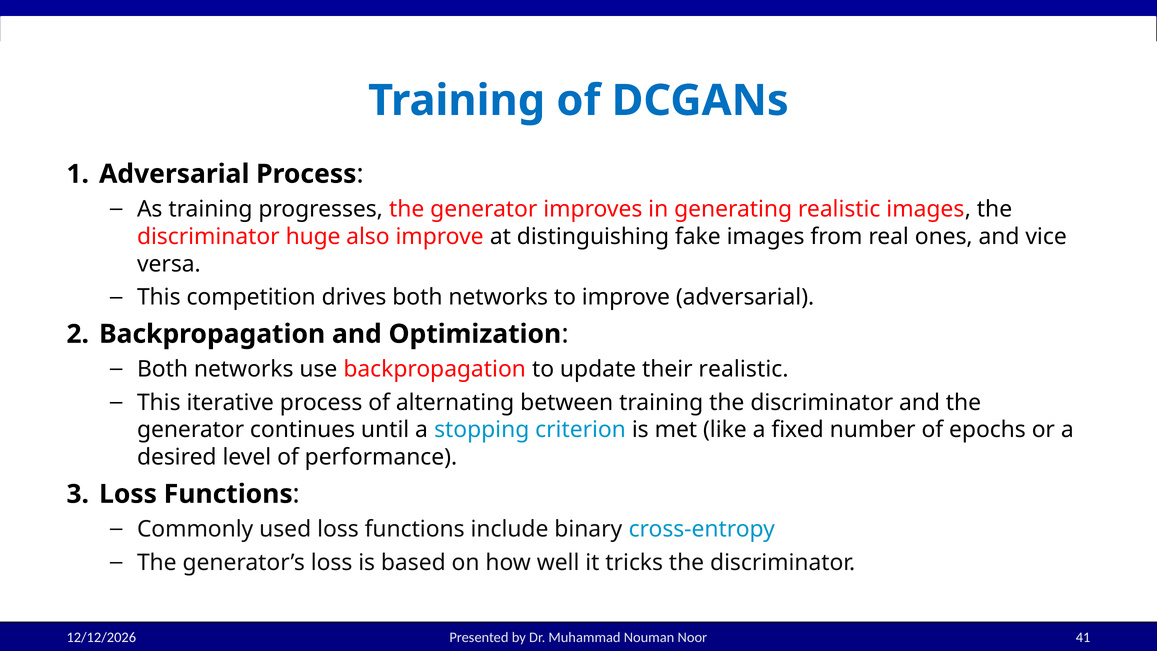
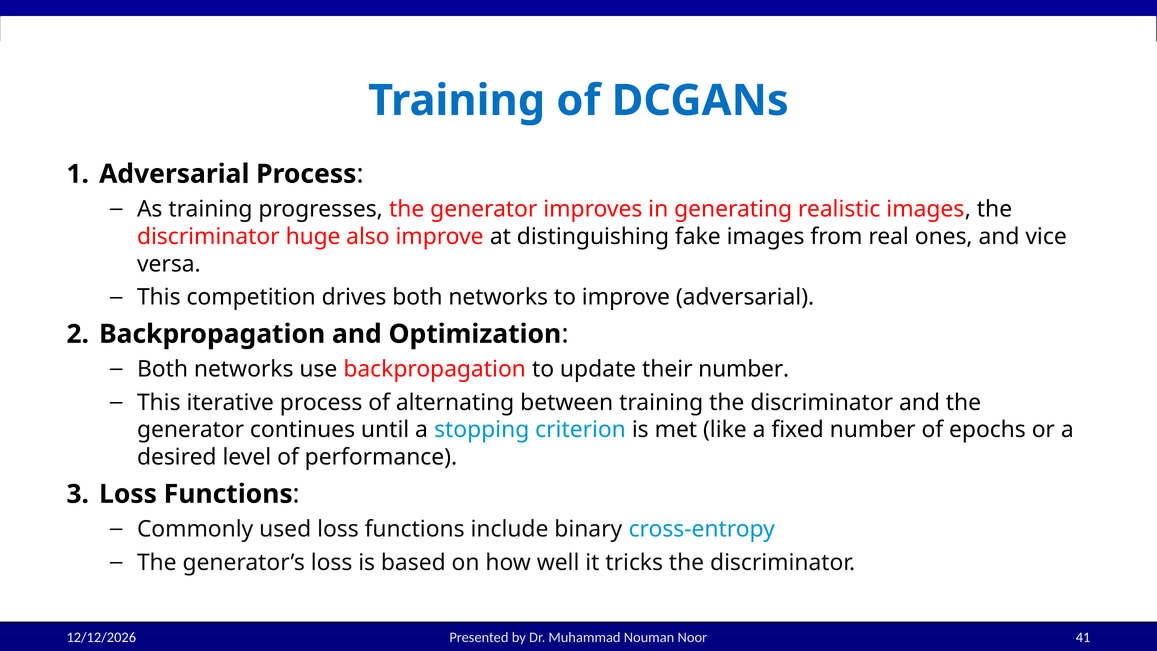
their realistic: realistic -> number (744, 369)
